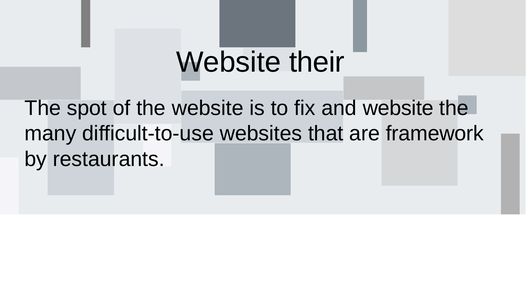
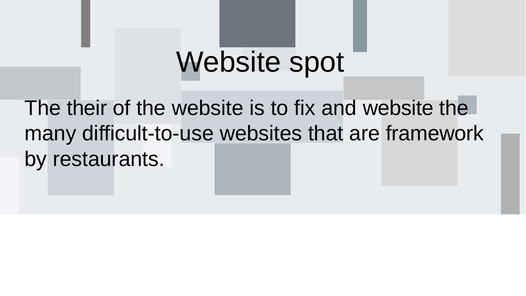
their: their -> spot (317, 62)
spot: spot -> their (87, 108)
